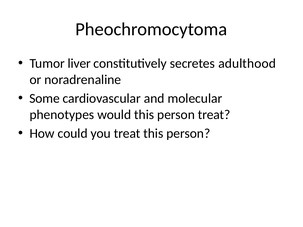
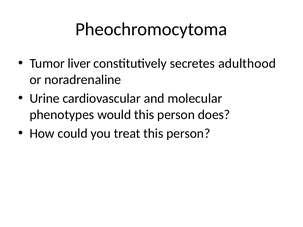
Some: Some -> Urine (45, 99)
person treat: treat -> does (214, 115)
